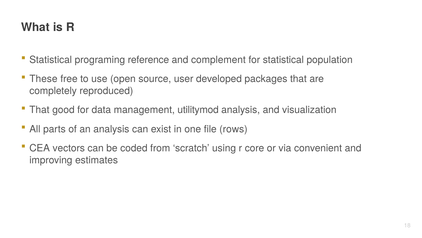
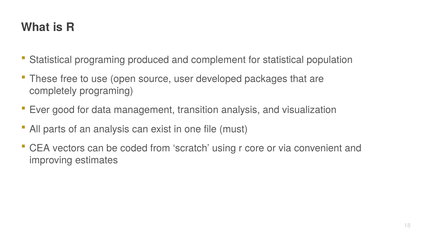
reference: reference -> produced (148, 60)
completely reproduced: reproduced -> programing (106, 91)
That: That -> Ever (39, 110)
utilitymod: utilitymod -> transition (198, 110)
rows: rows -> must (234, 129)
